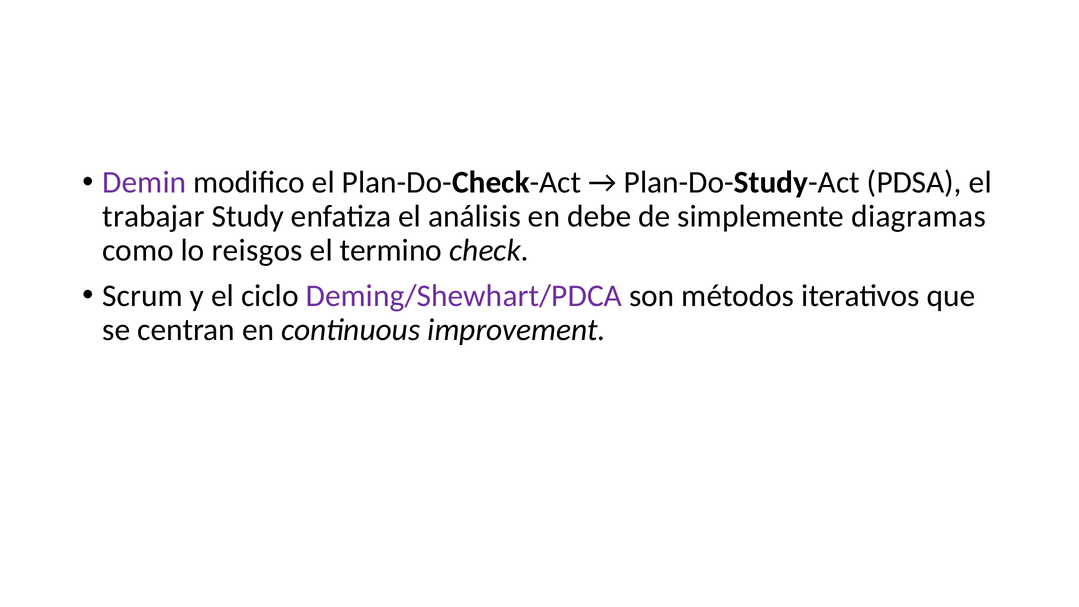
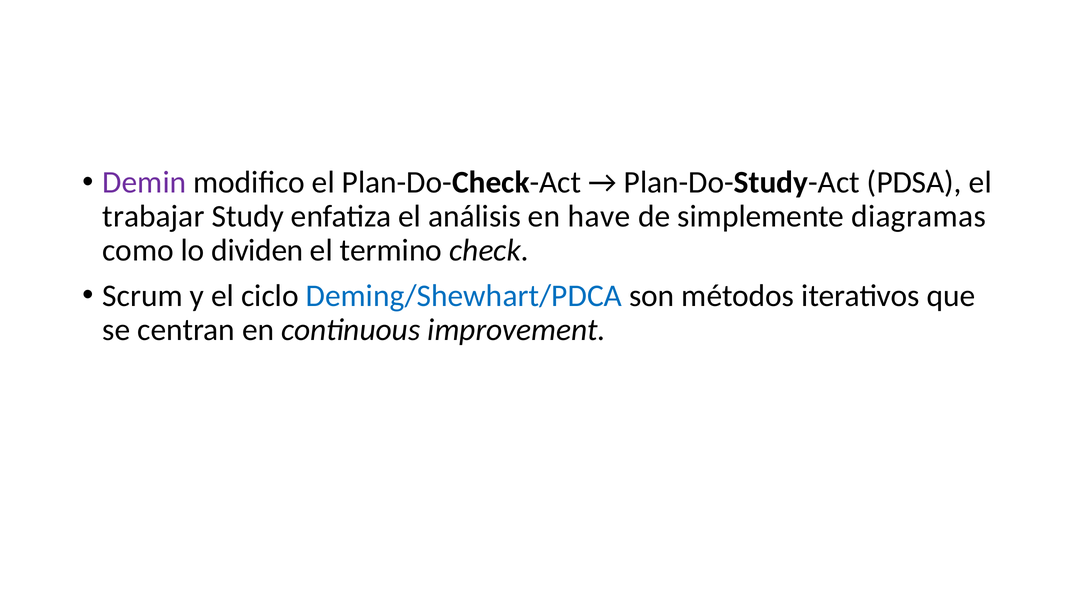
debe: debe -> have (599, 216)
reisgos: reisgos -> dividen (257, 250)
Deming/Shewhart/PDCA colour: purple -> blue (464, 296)
